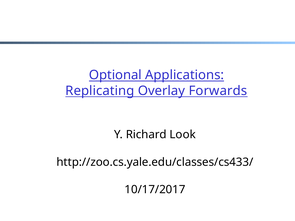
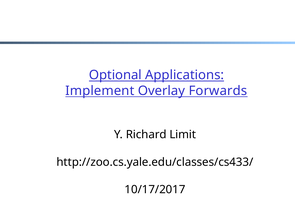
Replicating: Replicating -> Implement (100, 91)
Look: Look -> Limit (183, 135)
